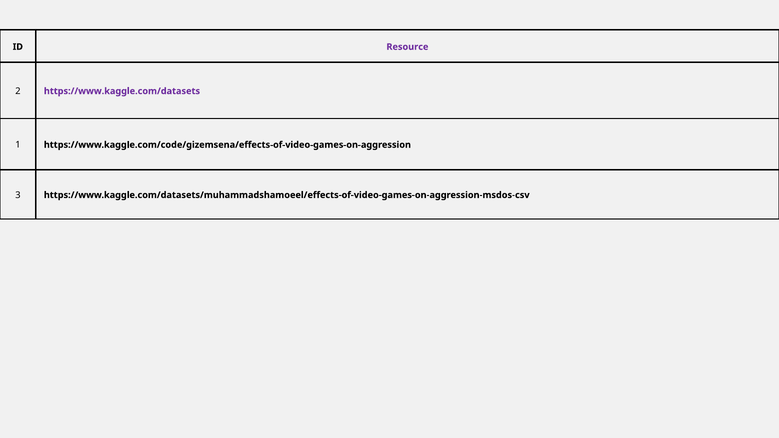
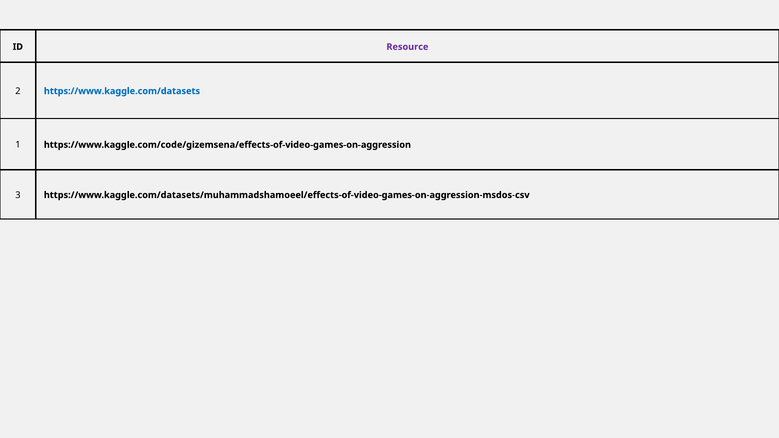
https://www.kaggle.com/datasets colour: purple -> blue (122, 91)
